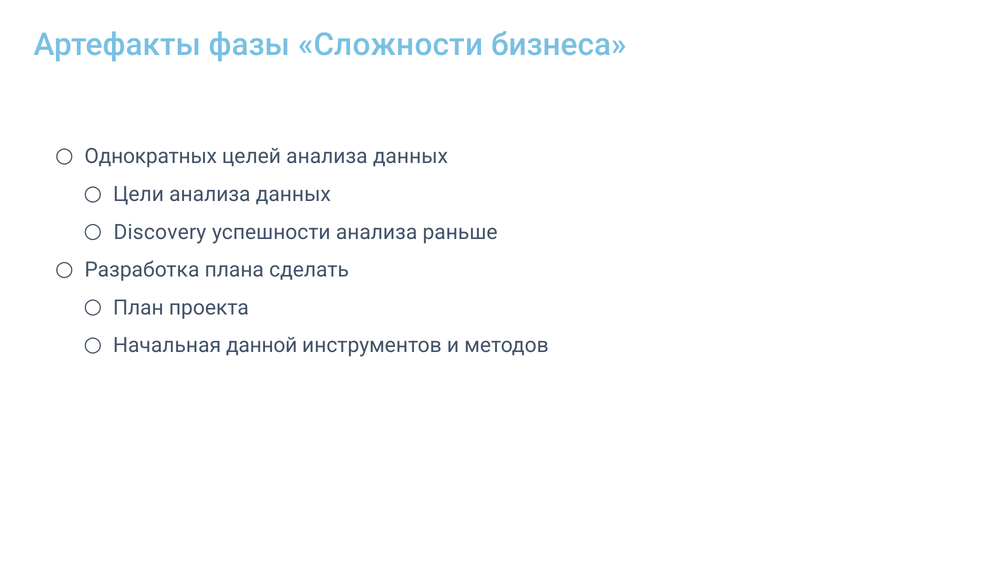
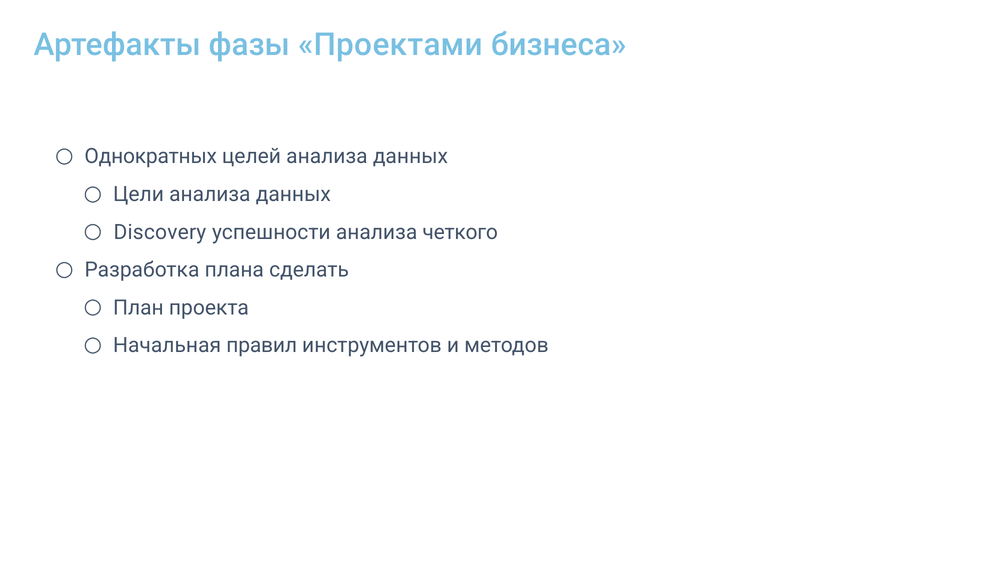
Сложности: Сложности -> Проектами (391, 45)
раньше: раньше -> четкого (460, 232)
данной: данной -> правил (262, 346)
